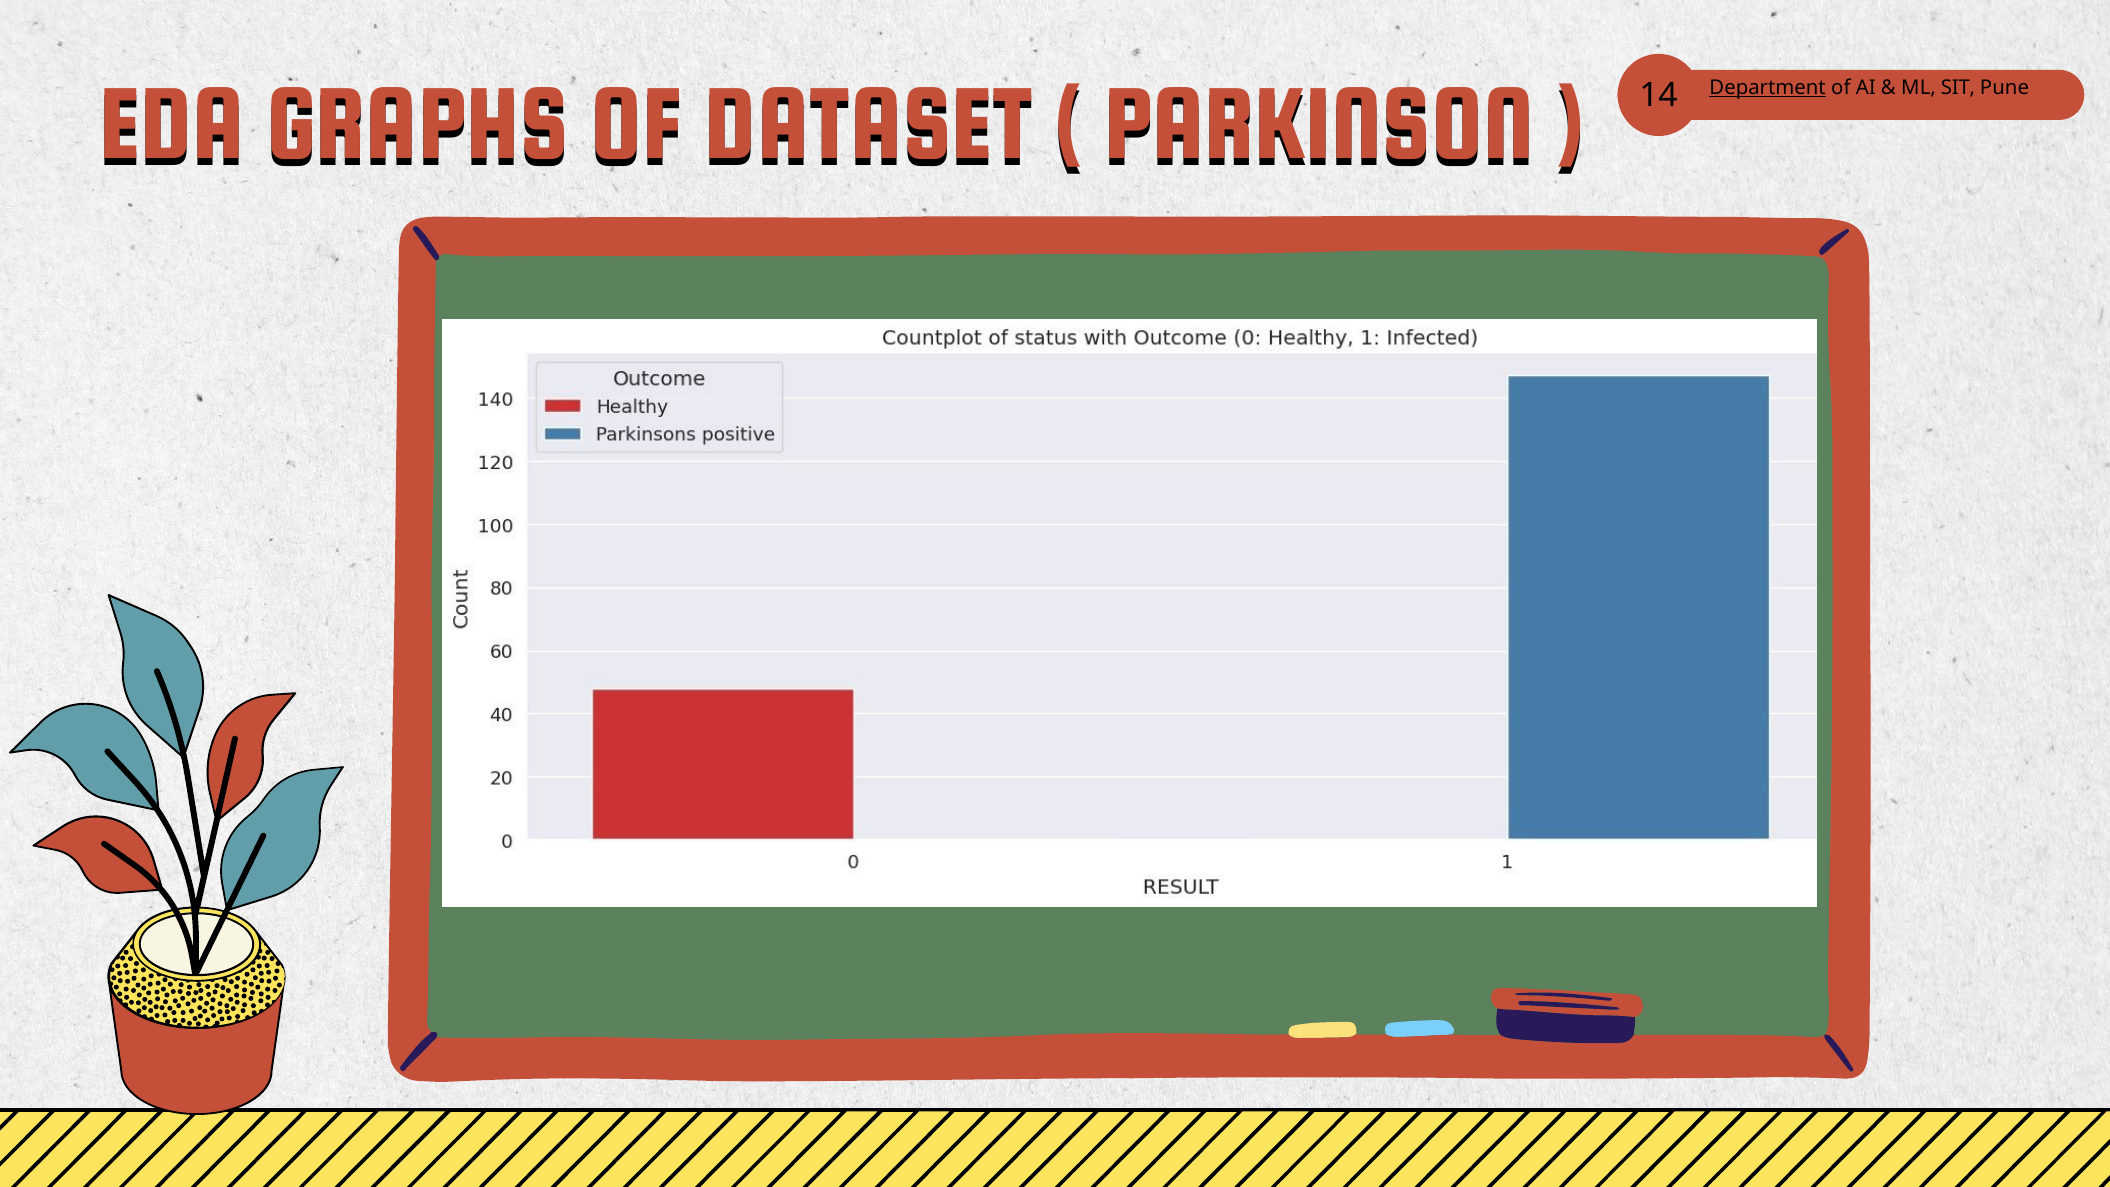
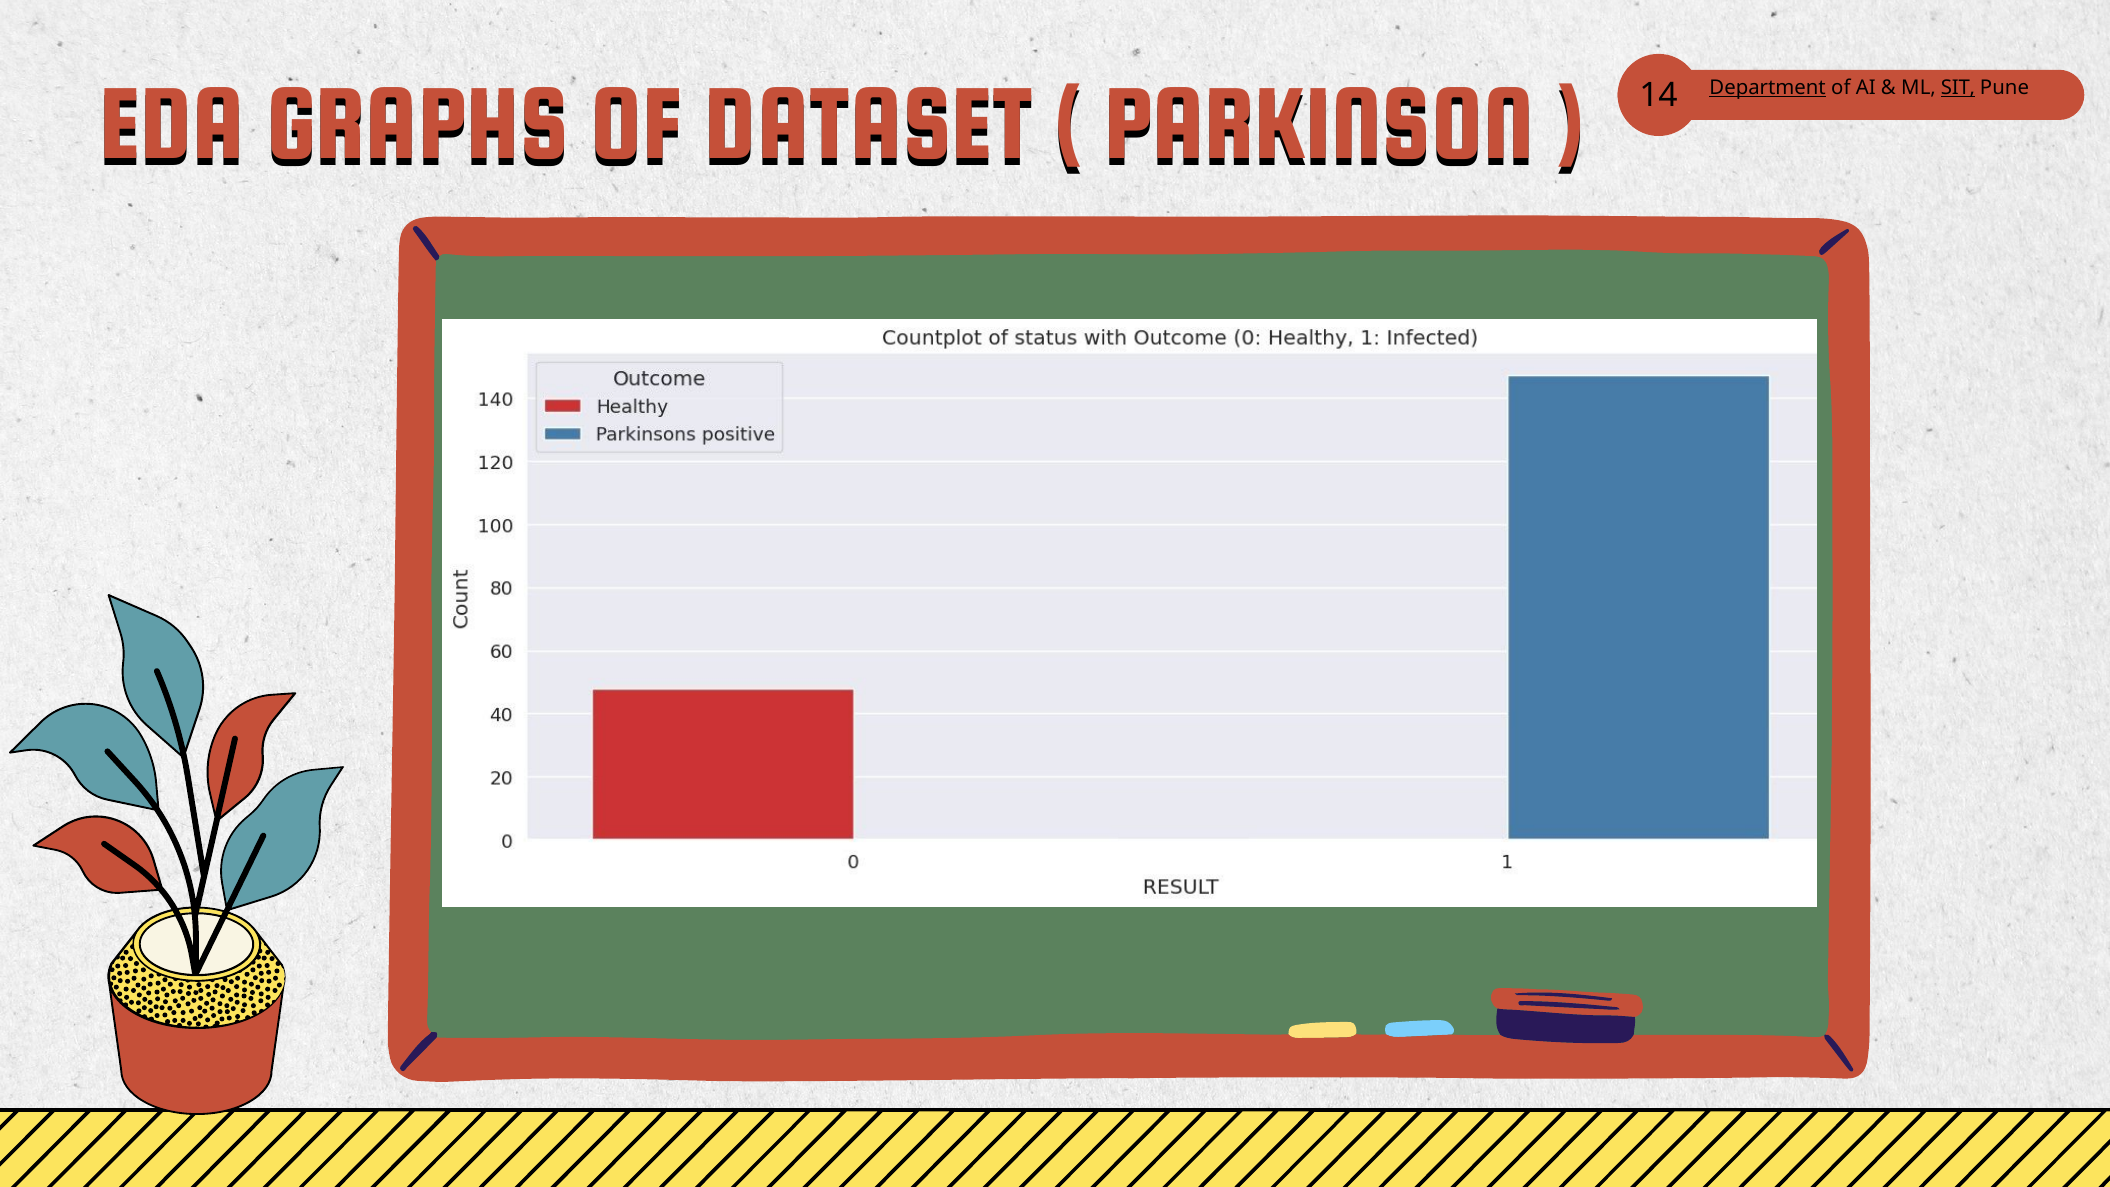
SIT underline: none -> present (1958, 87)
